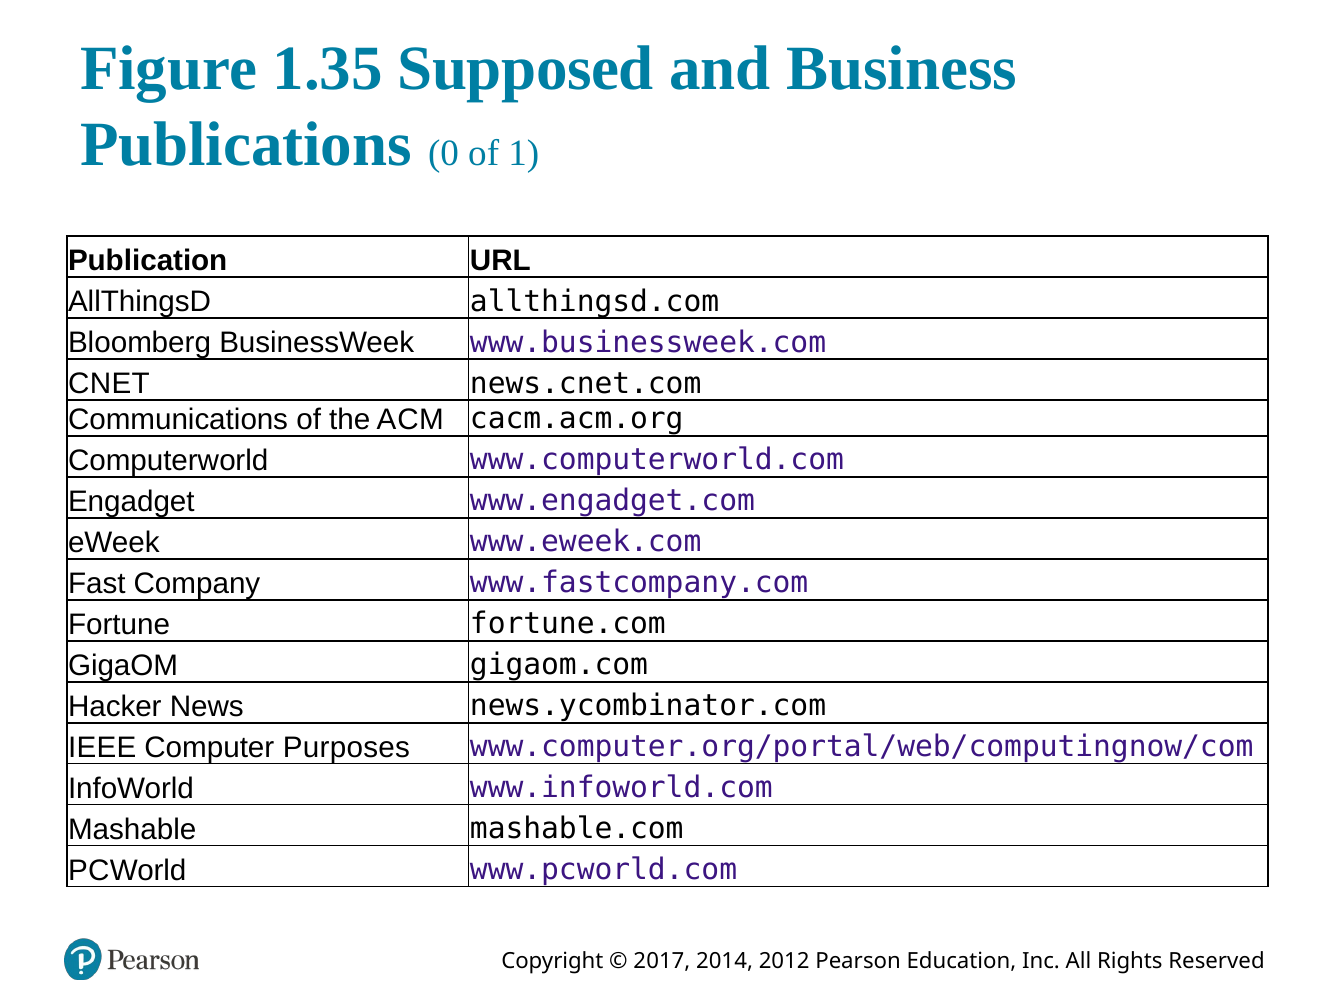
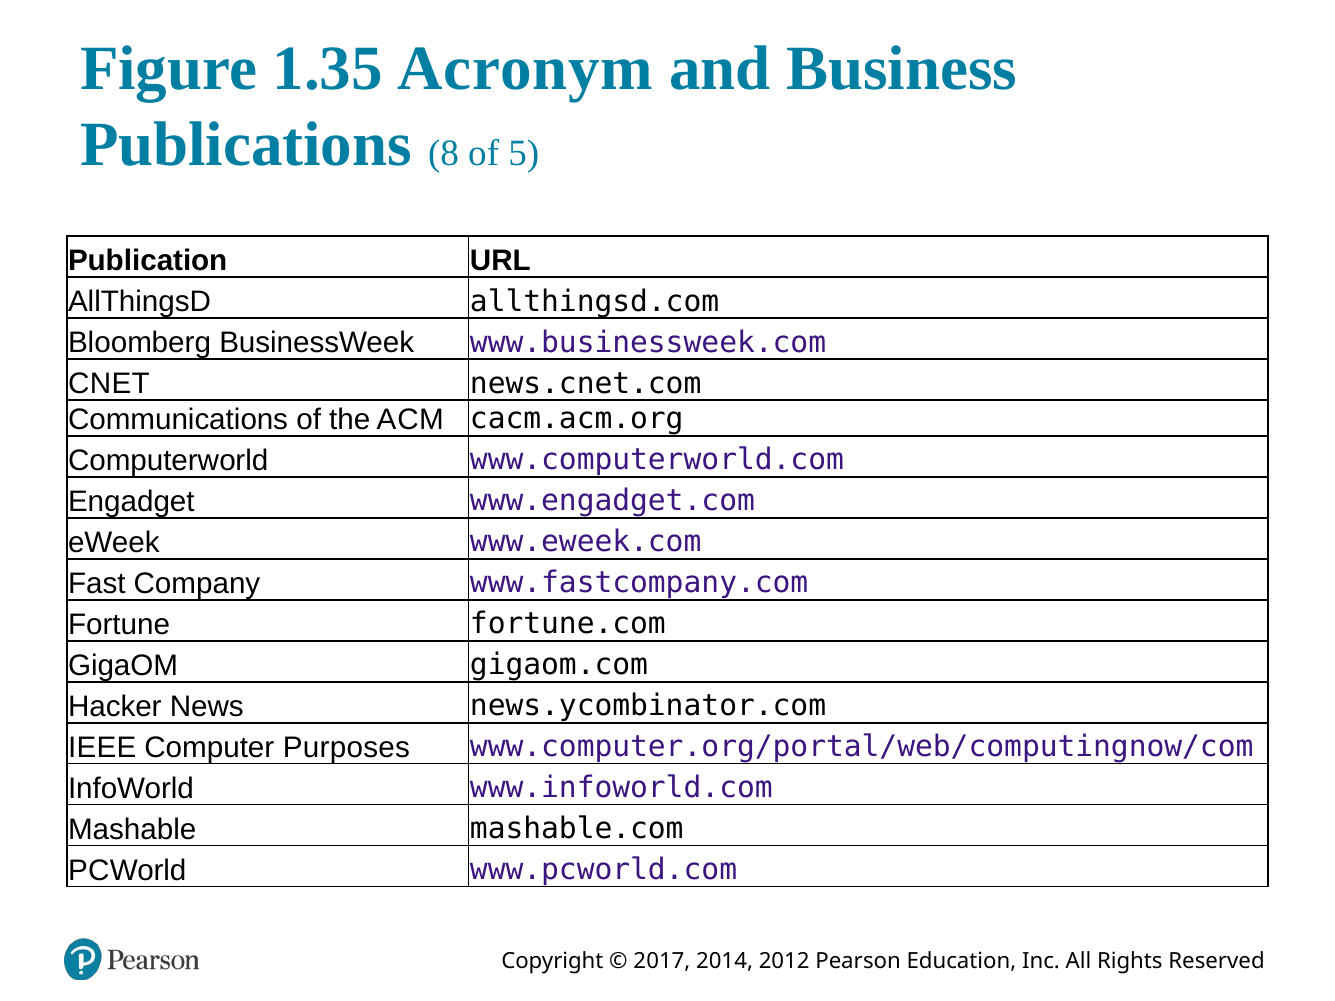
Supposed: Supposed -> Acronym (525, 69)
0: 0 -> 8 (444, 153)
1: 1 -> 5 (524, 153)
